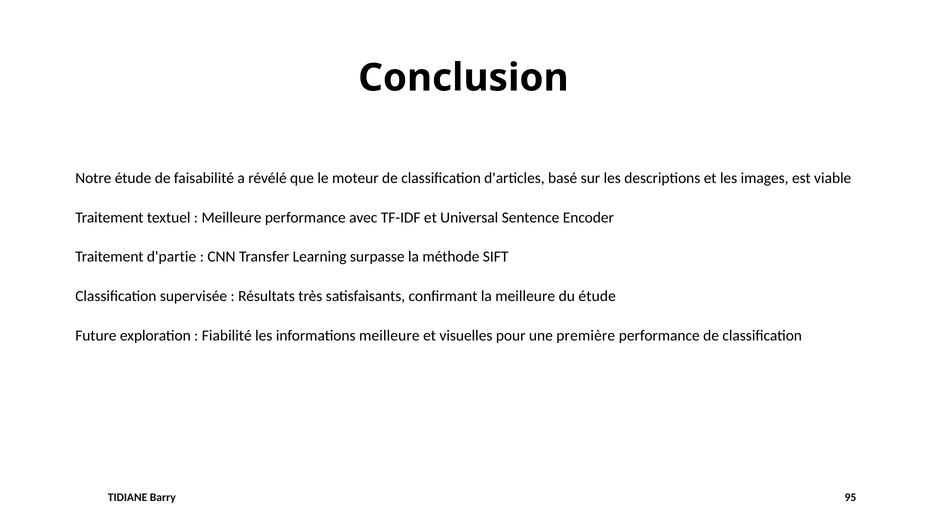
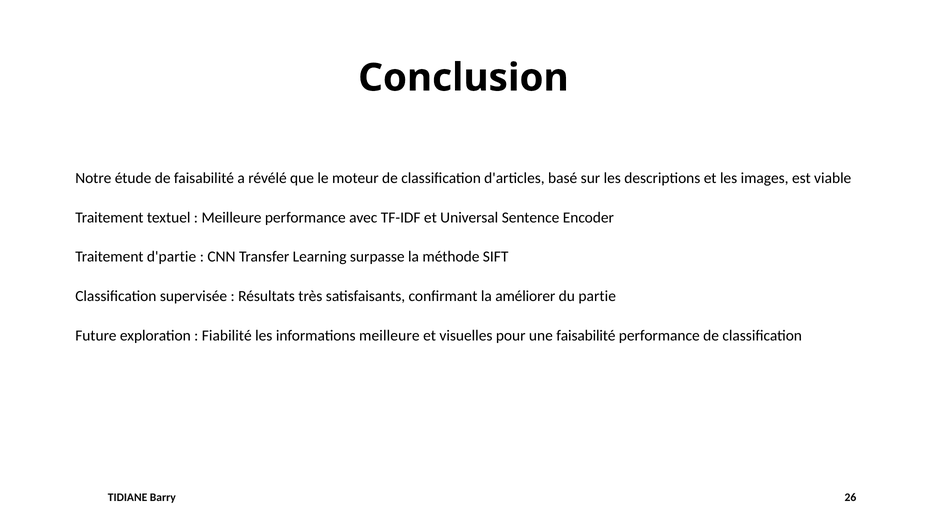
la meilleure: meilleure -> améliorer (525, 296)
du étude: étude -> partie (597, 296)
une première: première -> faisabilité (586, 336)
95: 95 -> 26 (850, 498)
